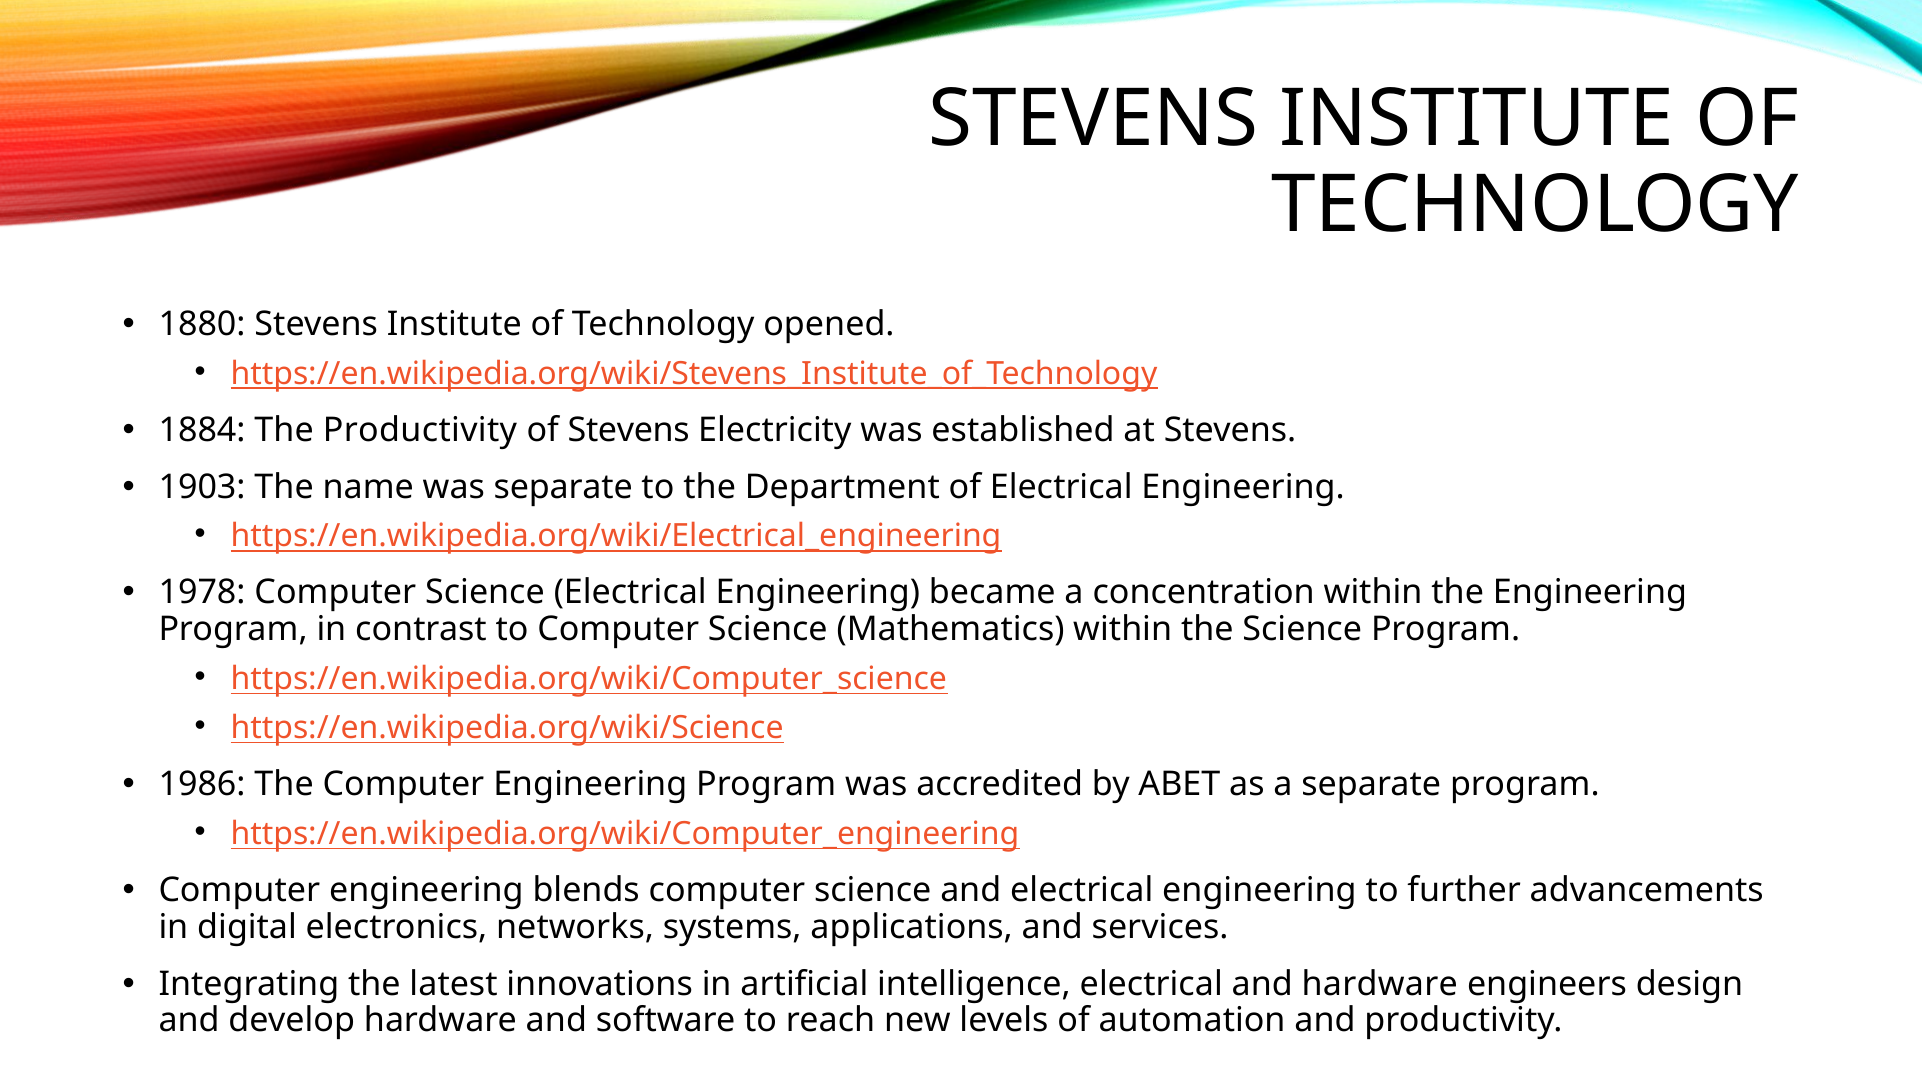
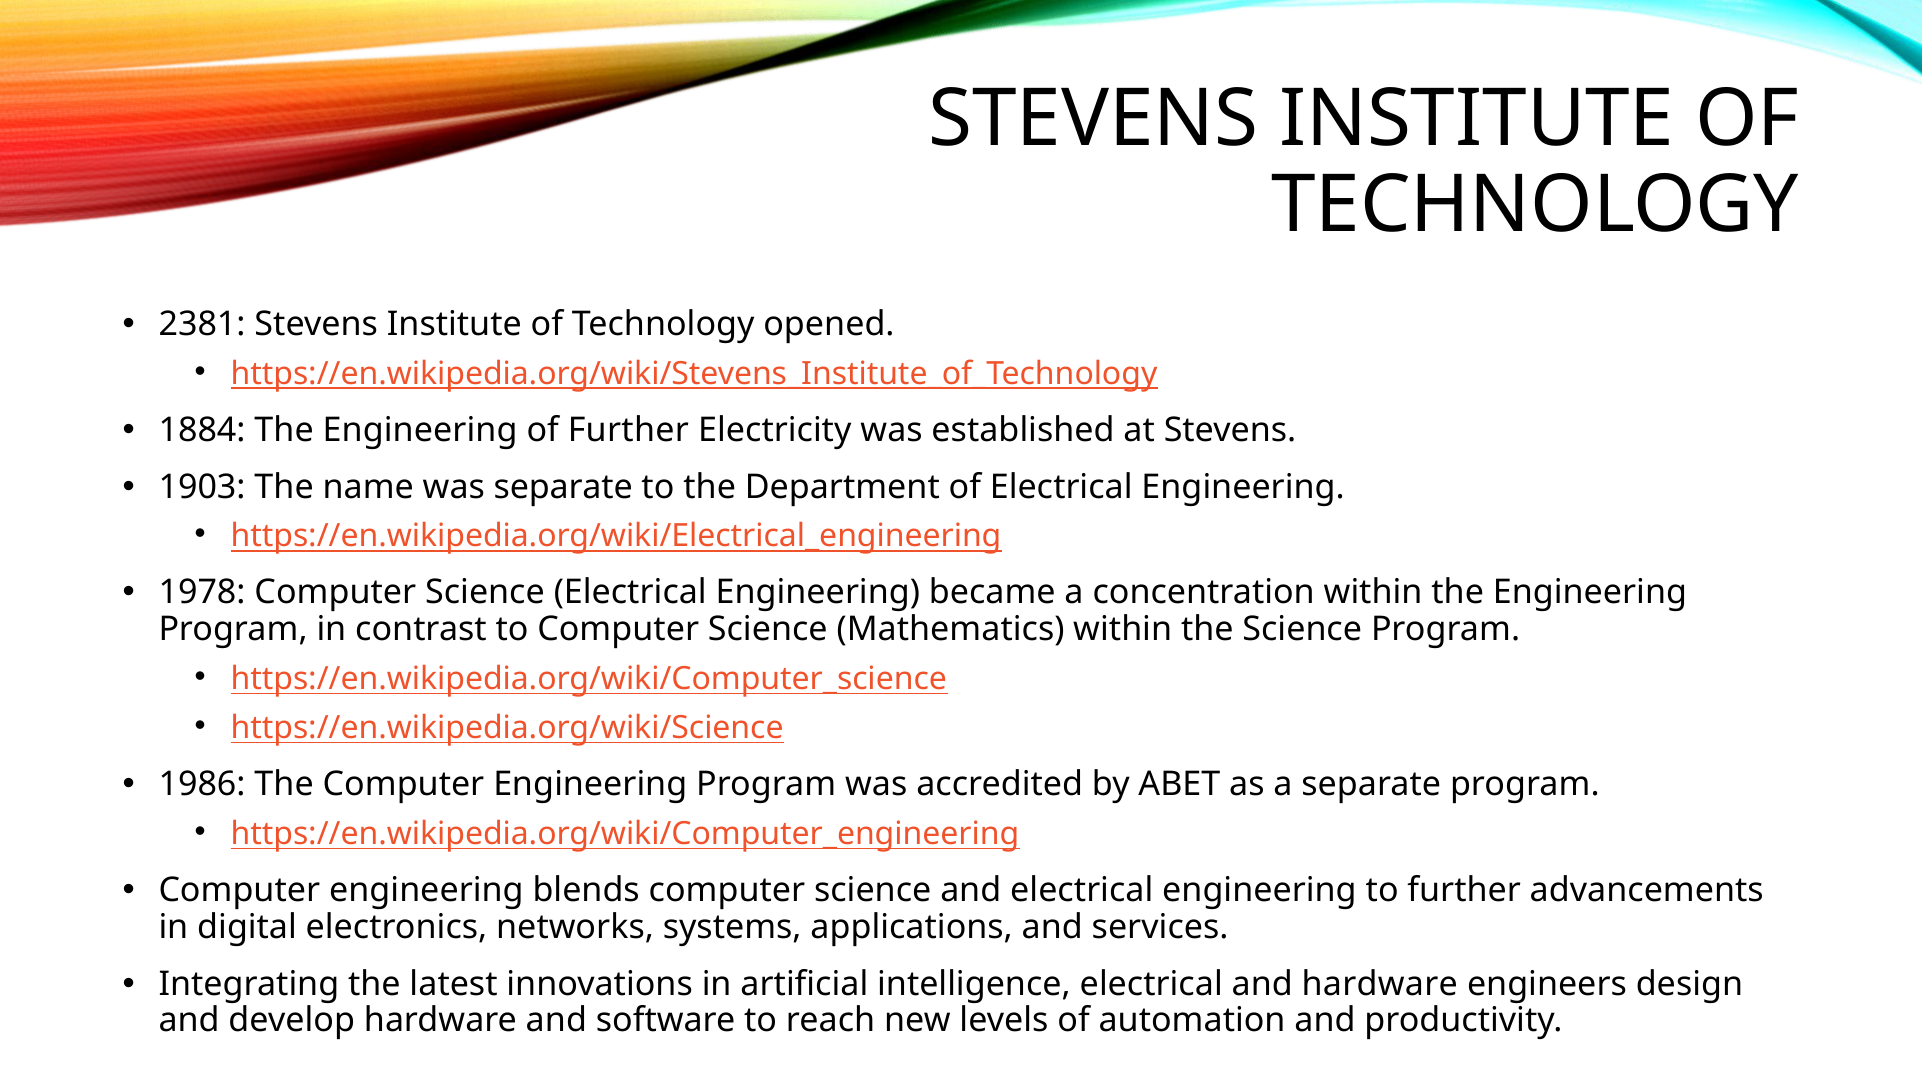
1880: 1880 -> 2381 (202, 324)
1884 The Productivity: Productivity -> Engineering (420, 430)
of Stevens: Stevens -> Further (628, 430)
